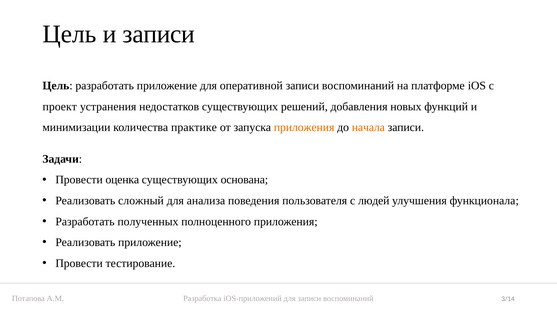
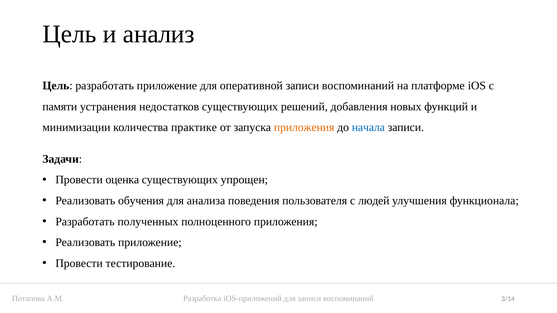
и записи: записи -> анализ (159, 34)
проект: проект -> памяти (60, 107)
начала colour: orange -> blue (368, 128)
основана: основана -> упрощен (244, 180)
сложный: сложный -> обучения (141, 201)
